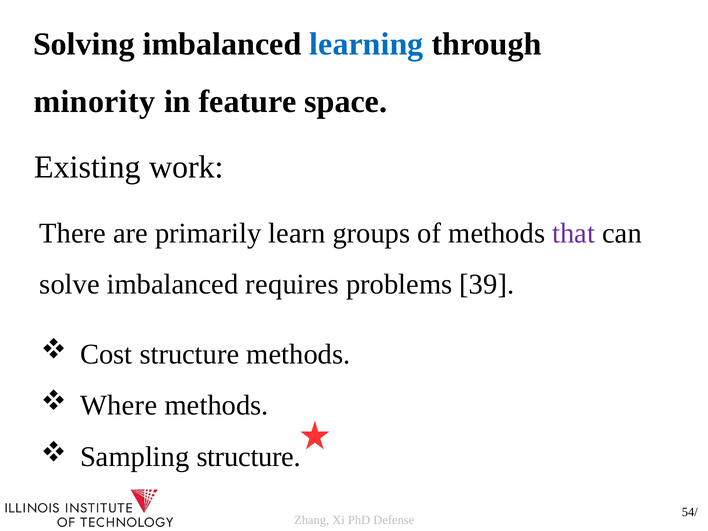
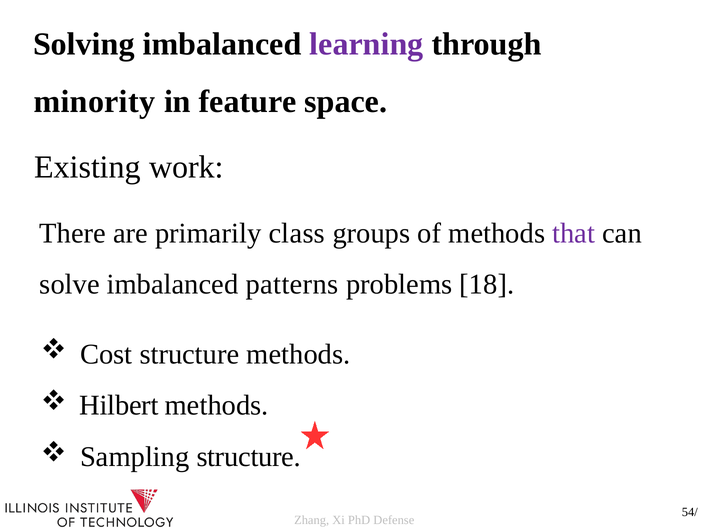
learning colour: blue -> purple (366, 44)
learn: learn -> class (297, 233)
requires: requires -> patterns (292, 285)
39: 39 -> 18 (487, 285)
Where: Where -> Hilbert (119, 405)
